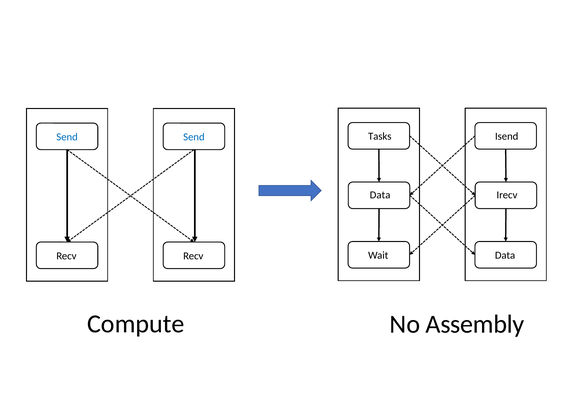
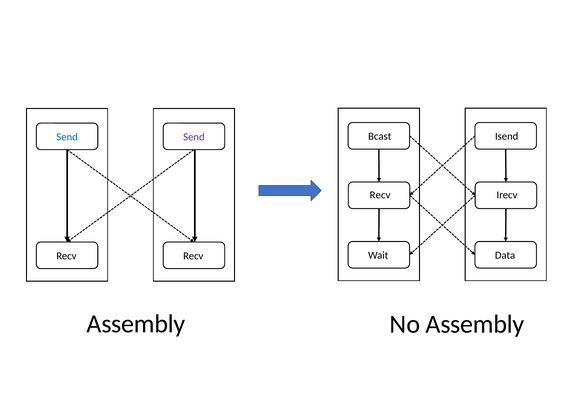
Tasks: Tasks -> Bcast (380, 136)
Send colour: blue -> purple (194, 137)
Data: Data -> Recv (380, 195)
Compute: Compute -> Assembly (136, 323)
